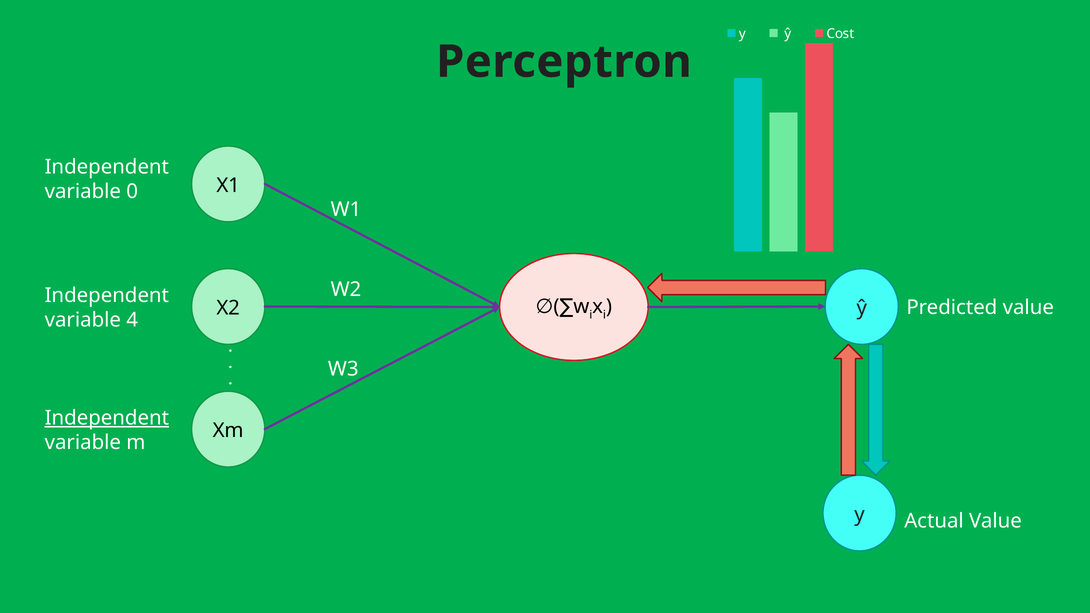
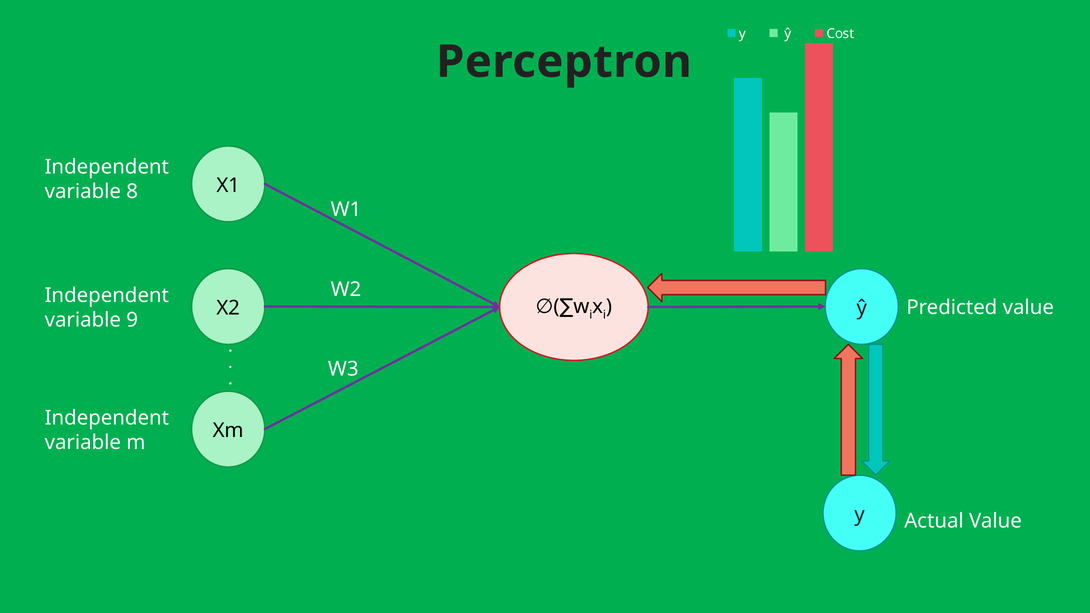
0: 0 -> 8 (132, 192)
4: 4 -> 9 (132, 320)
Independent underline: present -> none (107, 418)
